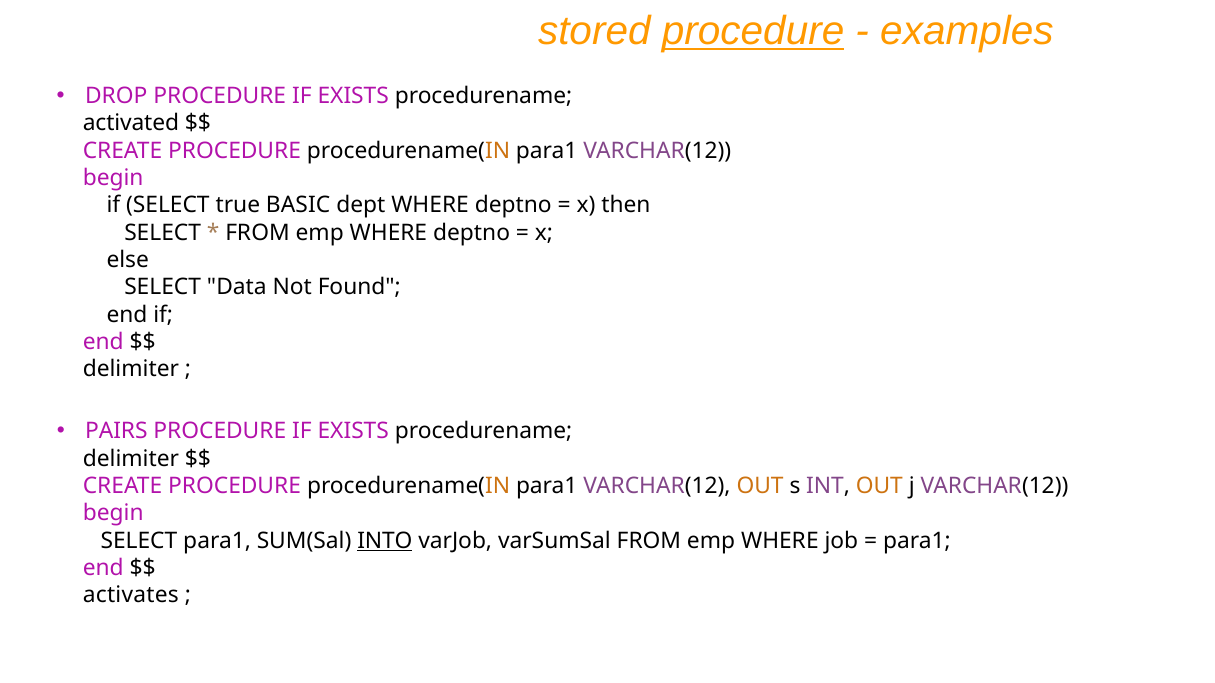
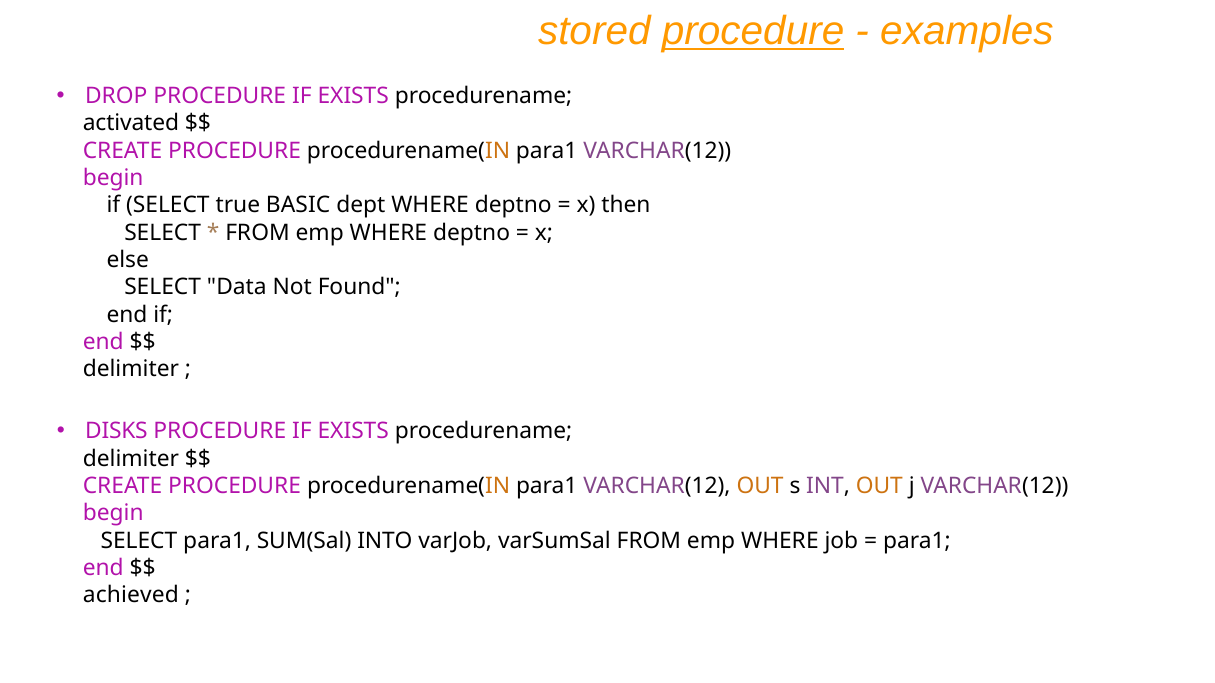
PAIRS: PAIRS -> DISKS (116, 432)
INTO underline: present -> none (385, 541)
activates: activates -> achieved (131, 596)
